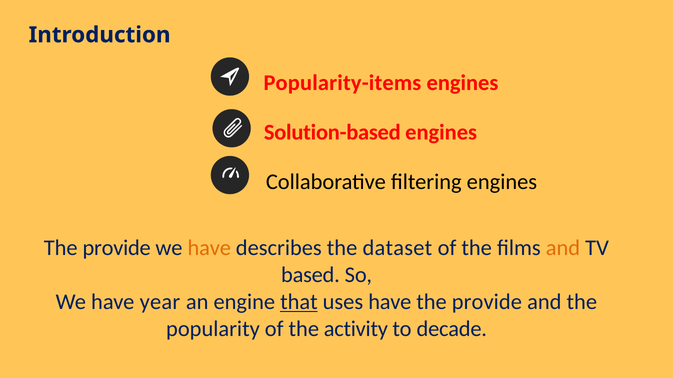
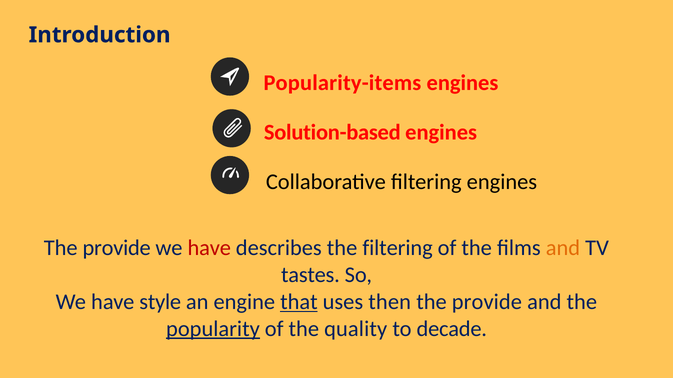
have colour: orange -> red (209, 248)
the dataset: dataset -> filtering (398, 248)
based: based -> tastes (310, 275)
year: year -> style (160, 302)
uses have: have -> then (390, 302)
popularity underline: none -> present (213, 329)
activity: activity -> quality (356, 329)
